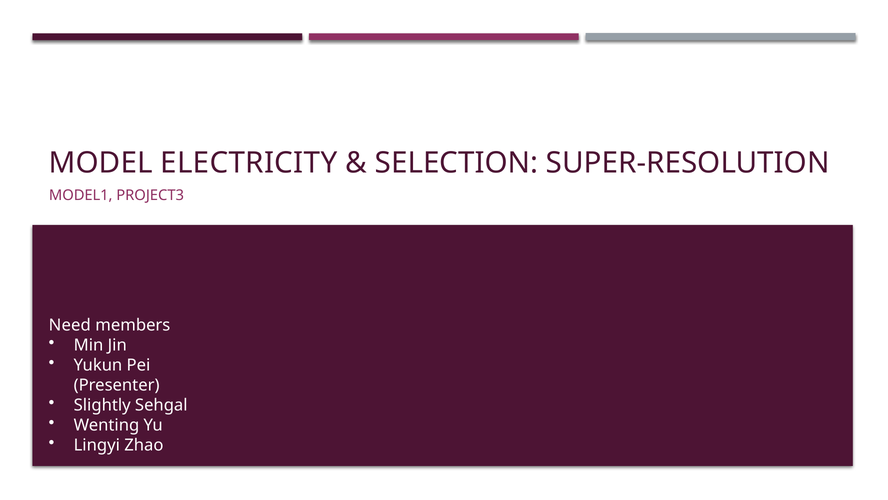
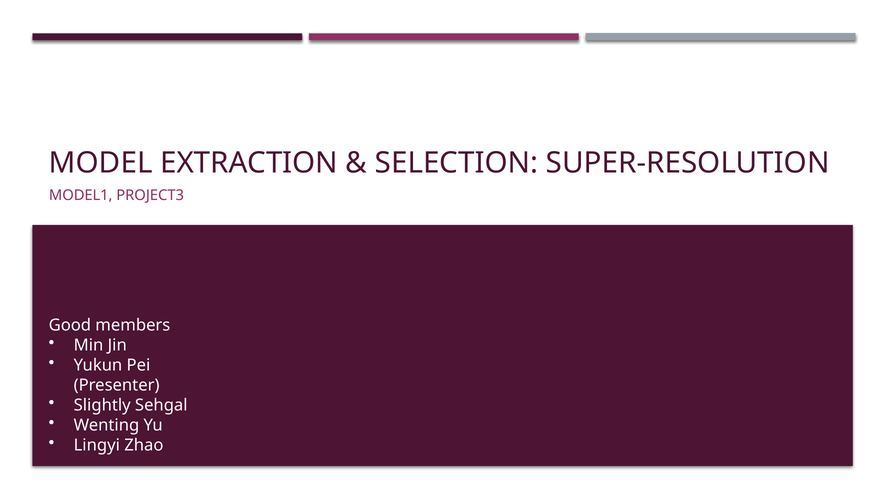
ELECTRICITY: ELECTRICITY -> EXTRACTION (249, 163)
Need: Need -> Good (70, 325)
